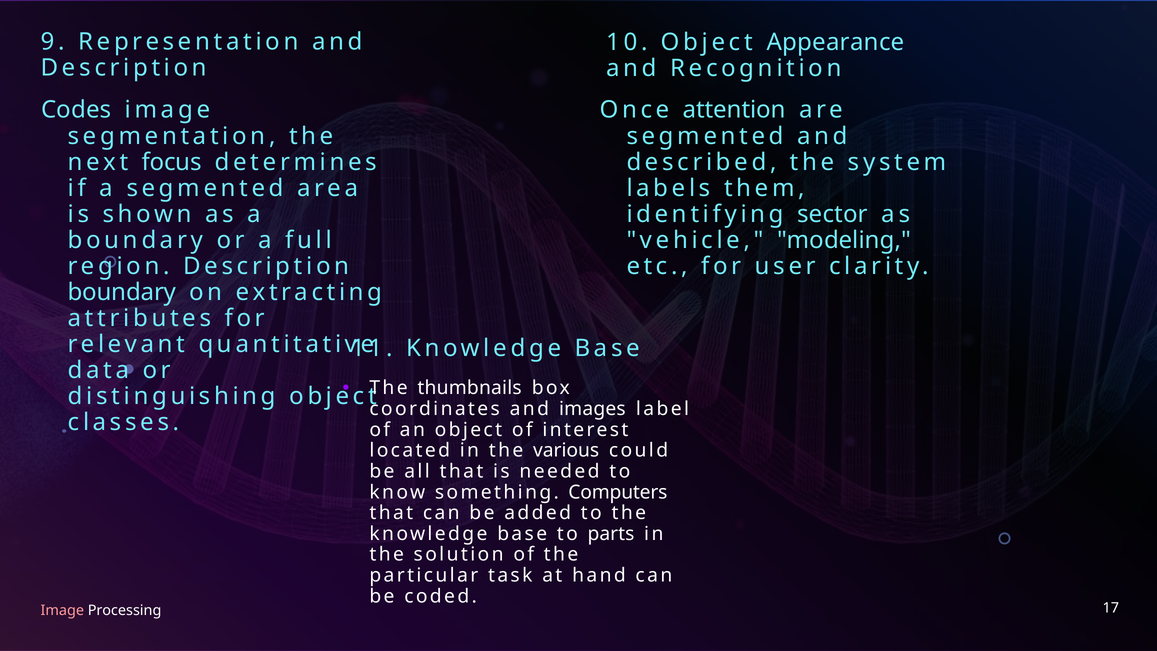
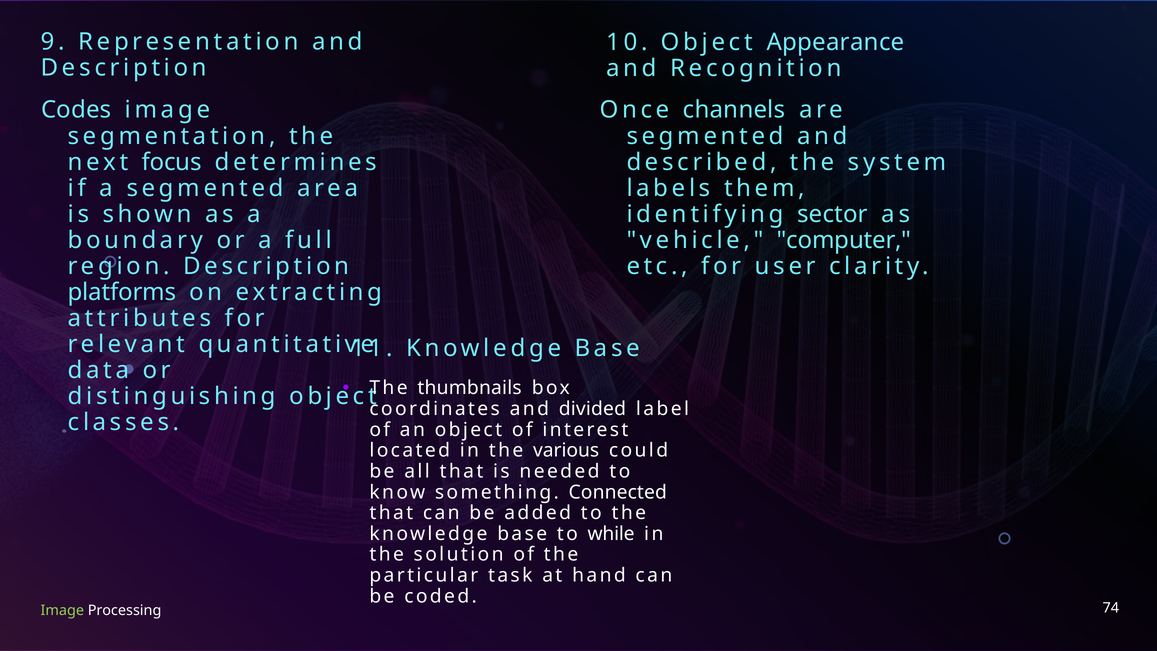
attention: attention -> channels (734, 110)
modeling: modeling -> computer (844, 240)
boundary: boundary -> platforms (122, 292)
images: images -> divided (592, 409)
Computers: Computers -> Connected (618, 492)
parts: parts -> while (611, 534)
Image colour: pink -> light green (62, 610)
17: 17 -> 74 (1111, 608)
